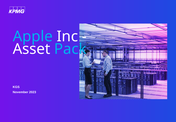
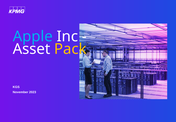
Pack colour: light blue -> yellow (70, 49)
